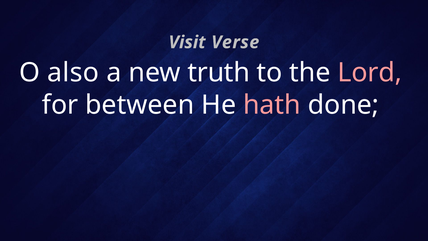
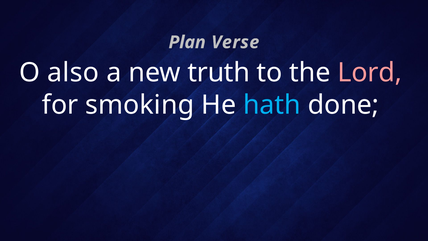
Visit: Visit -> Plan (187, 42)
between: between -> smoking (140, 105)
hath colour: pink -> light blue (272, 105)
